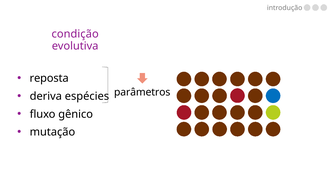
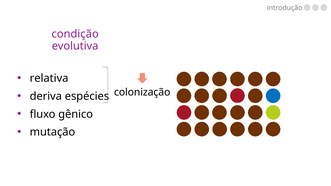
reposta: reposta -> relativa (49, 78)
parâmetros: parâmetros -> colonização (142, 92)
